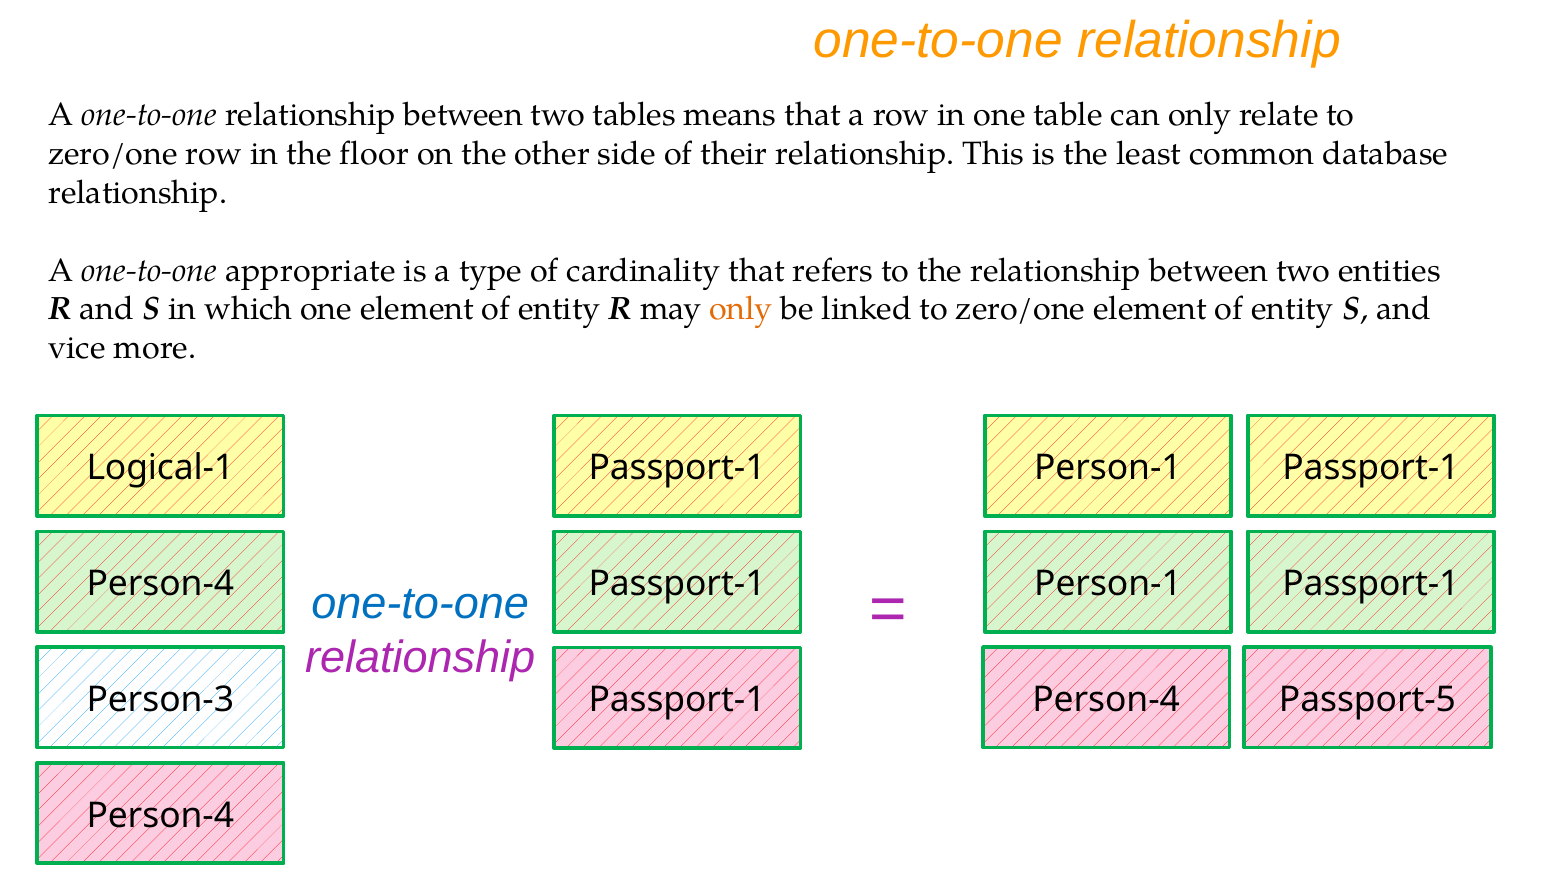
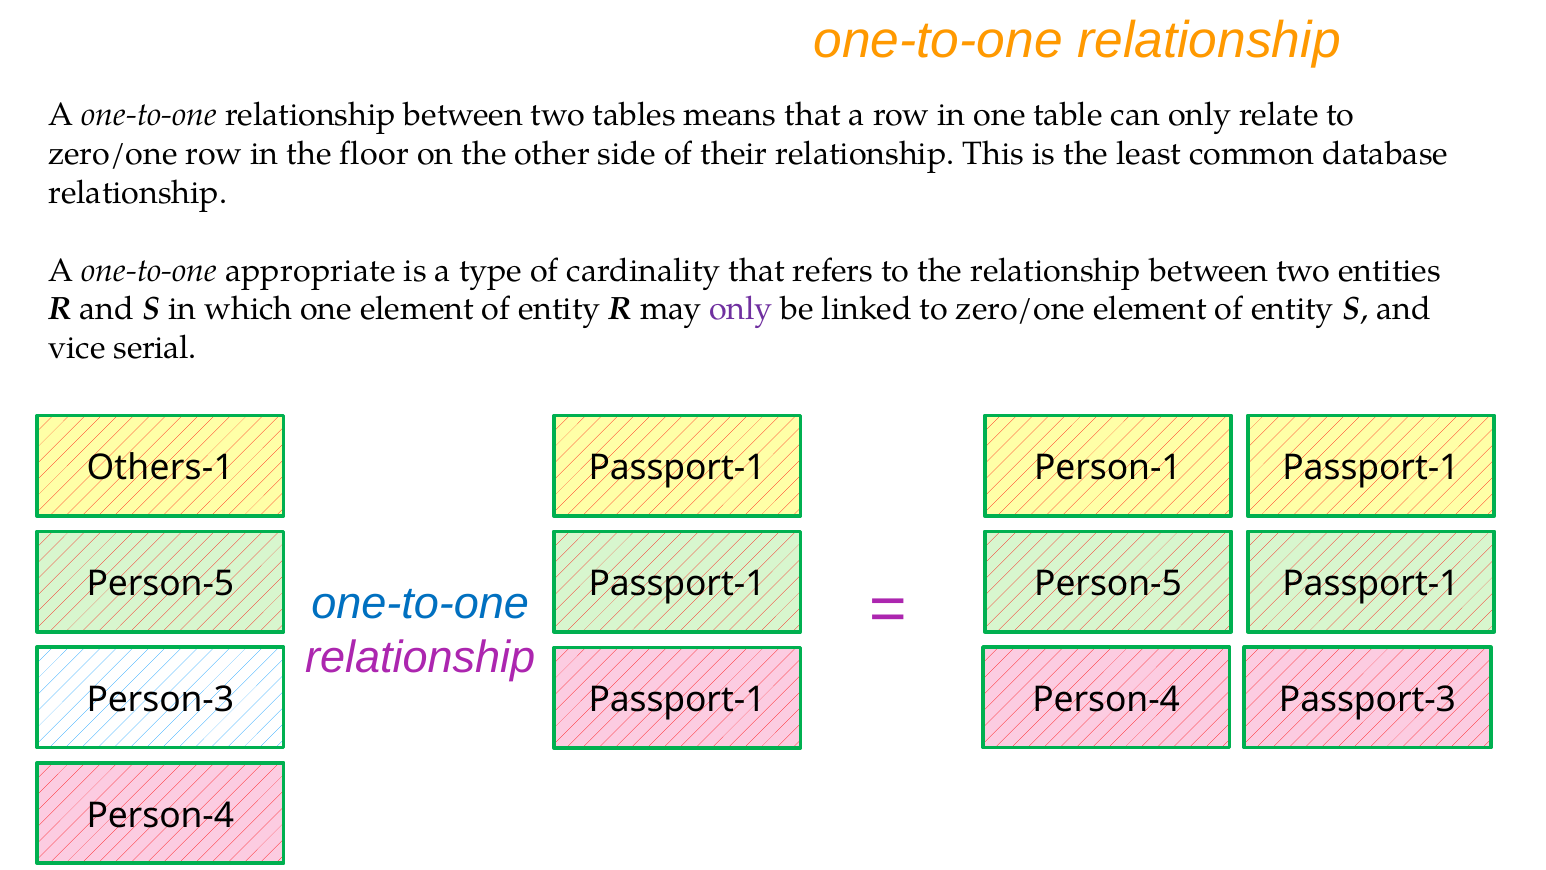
only colour: orange -> purple (741, 309)
more: more -> serial (155, 348)
Logical-1: Logical-1 -> Others-1 (160, 468)
Person-4: Person-4 -> Person-5 (160, 584)
Person-1: Person-1 -> Person-5 (1108, 584)
Passport-5: Passport-5 -> Passport-3 (1367, 699)
